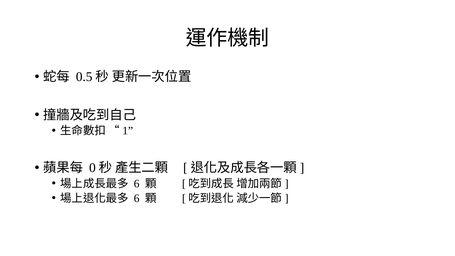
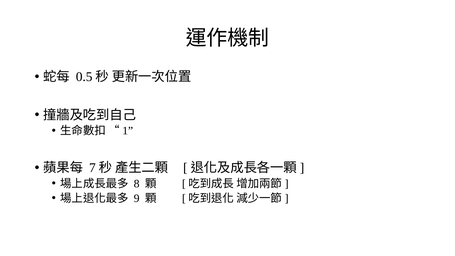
0: 0 -> 7 (92, 168)
6: 6 -> 8 (137, 184)
6: 6 -> 9 (137, 198)
